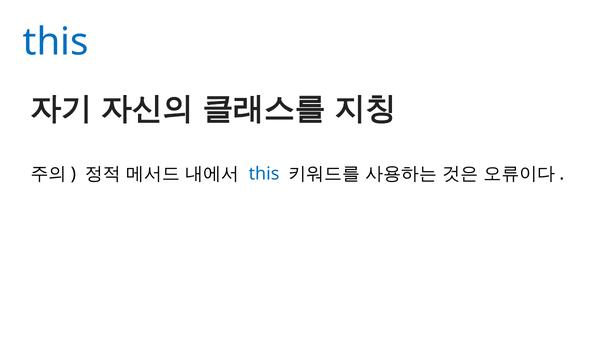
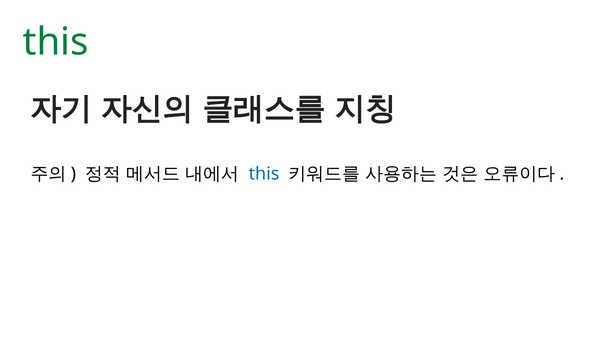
this colour: blue -> green (56, 42)
